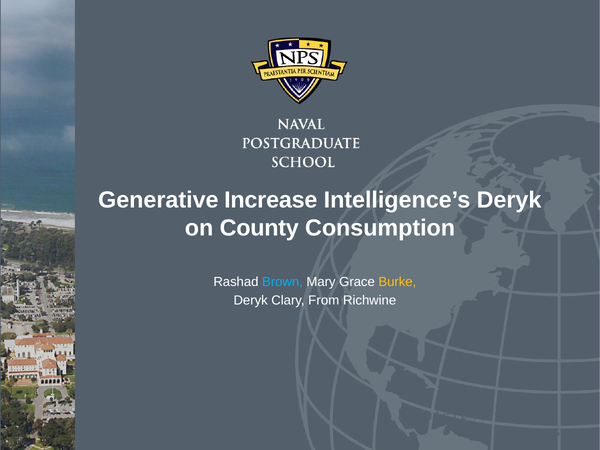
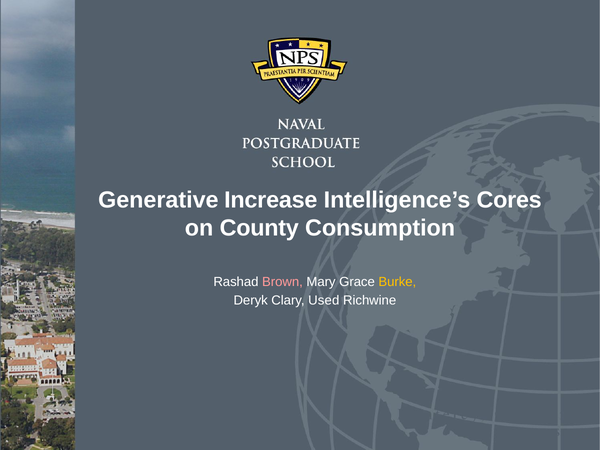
Intelligence’s Deryk: Deryk -> Cores (509, 200)
Brown colour: light blue -> pink (282, 282)
From: From -> Used (324, 300)
